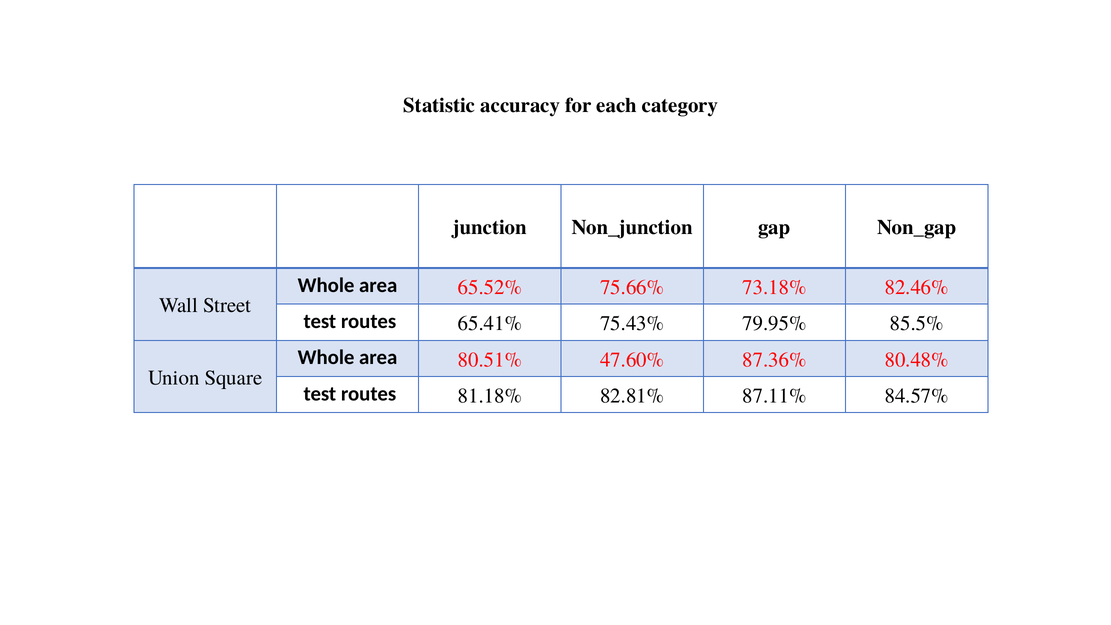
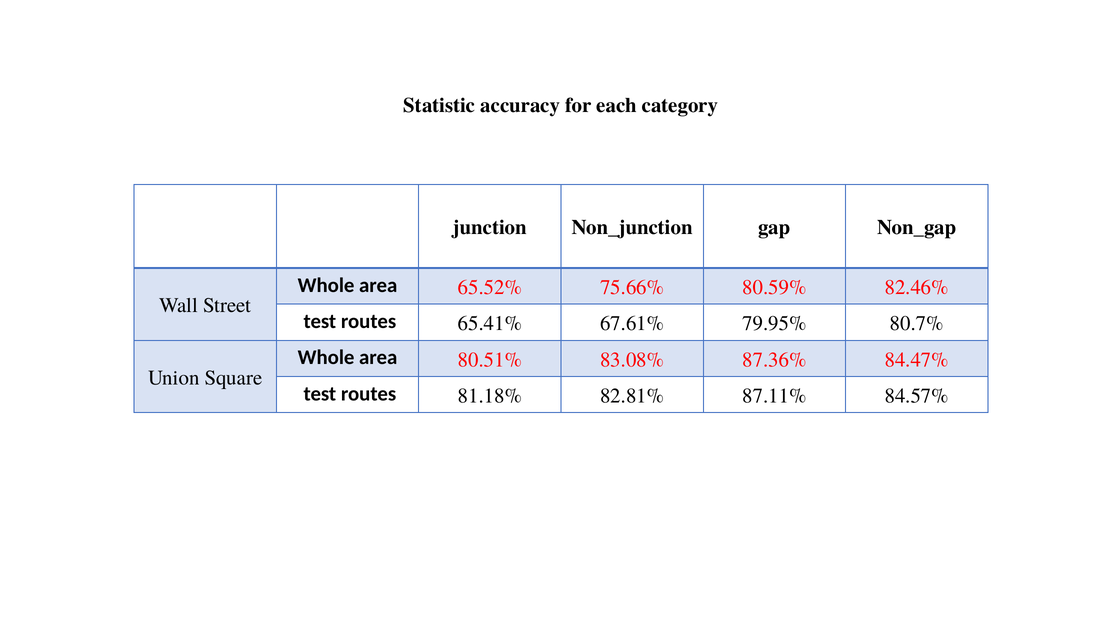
73.18%: 73.18% -> 80.59% (774, 287)
75.43%: 75.43% -> 67.61% (632, 323)
85.5%: 85.5% -> 80.7% (917, 323)
47.60%: 47.60% -> 83.08% (632, 360)
80.48%: 80.48% -> 84.47% (917, 360)
